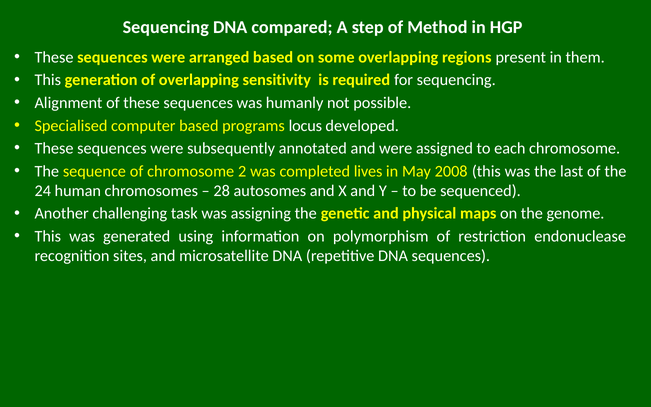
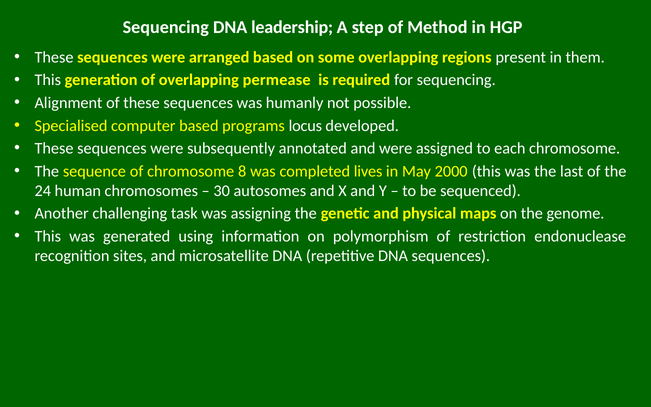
compared: compared -> leadership (292, 27)
sensitivity: sensitivity -> permease (277, 80)
2: 2 -> 8 (242, 171)
2008: 2008 -> 2000 (451, 171)
28: 28 -> 30 (222, 191)
